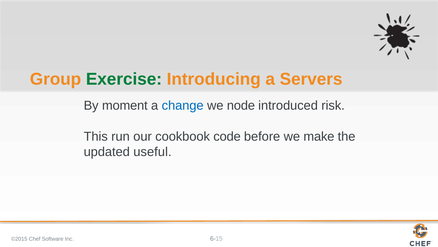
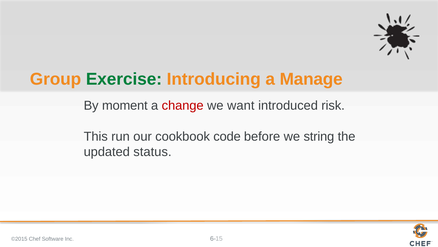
Servers: Servers -> Manage (311, 79)
change colour: blue -> red (183, 105)
node: node -> want (241, 105)
make: make -> string (319, 136)
useful: useful -> status (152, 152)
